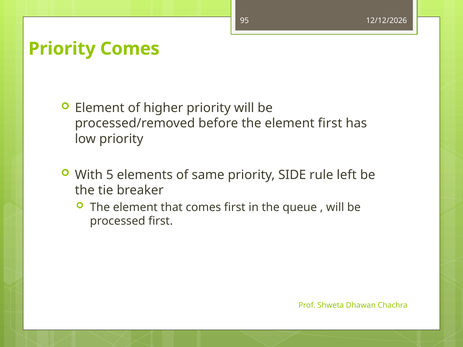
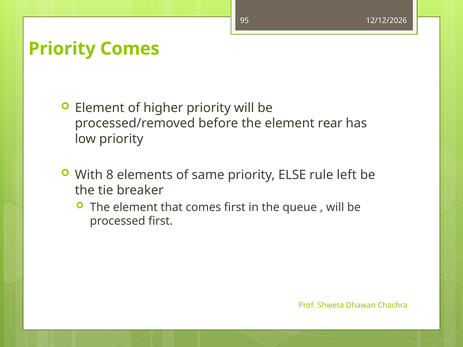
element first: first -> rear (330, 123)
5: 5 -> 8 (110, 175)
SIDE: SIDE -> ELSE (292, 175)
